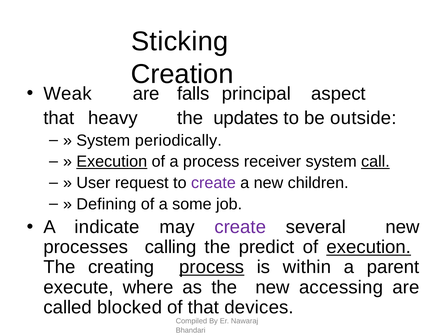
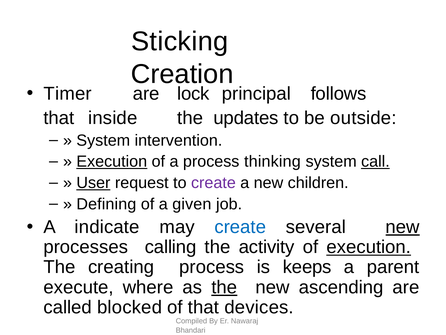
Weak: Weak -> Timer (68, 94)
falls: falls -> lock (193, 94)
aspect: aspect -> follows (339, 94)
heavy: heavy -> inside (113, 118)
periodically: periodically -> intervention (178, 140)
receiver: receiver -> thinking (272, 161)
User underline: none -> present (93, 183)
some: some -> given (192, 204)
create colour: purple -> blue (240, 227)
new underline: none -> present (403, 227)
predict: predict -> activity (267, 247)
process underline: present -> none (212, 267)
within: within -> keeps (307, 267)
the underline: none -> present (224, 287)
accessing: accessing -> ascending (341, 287)
